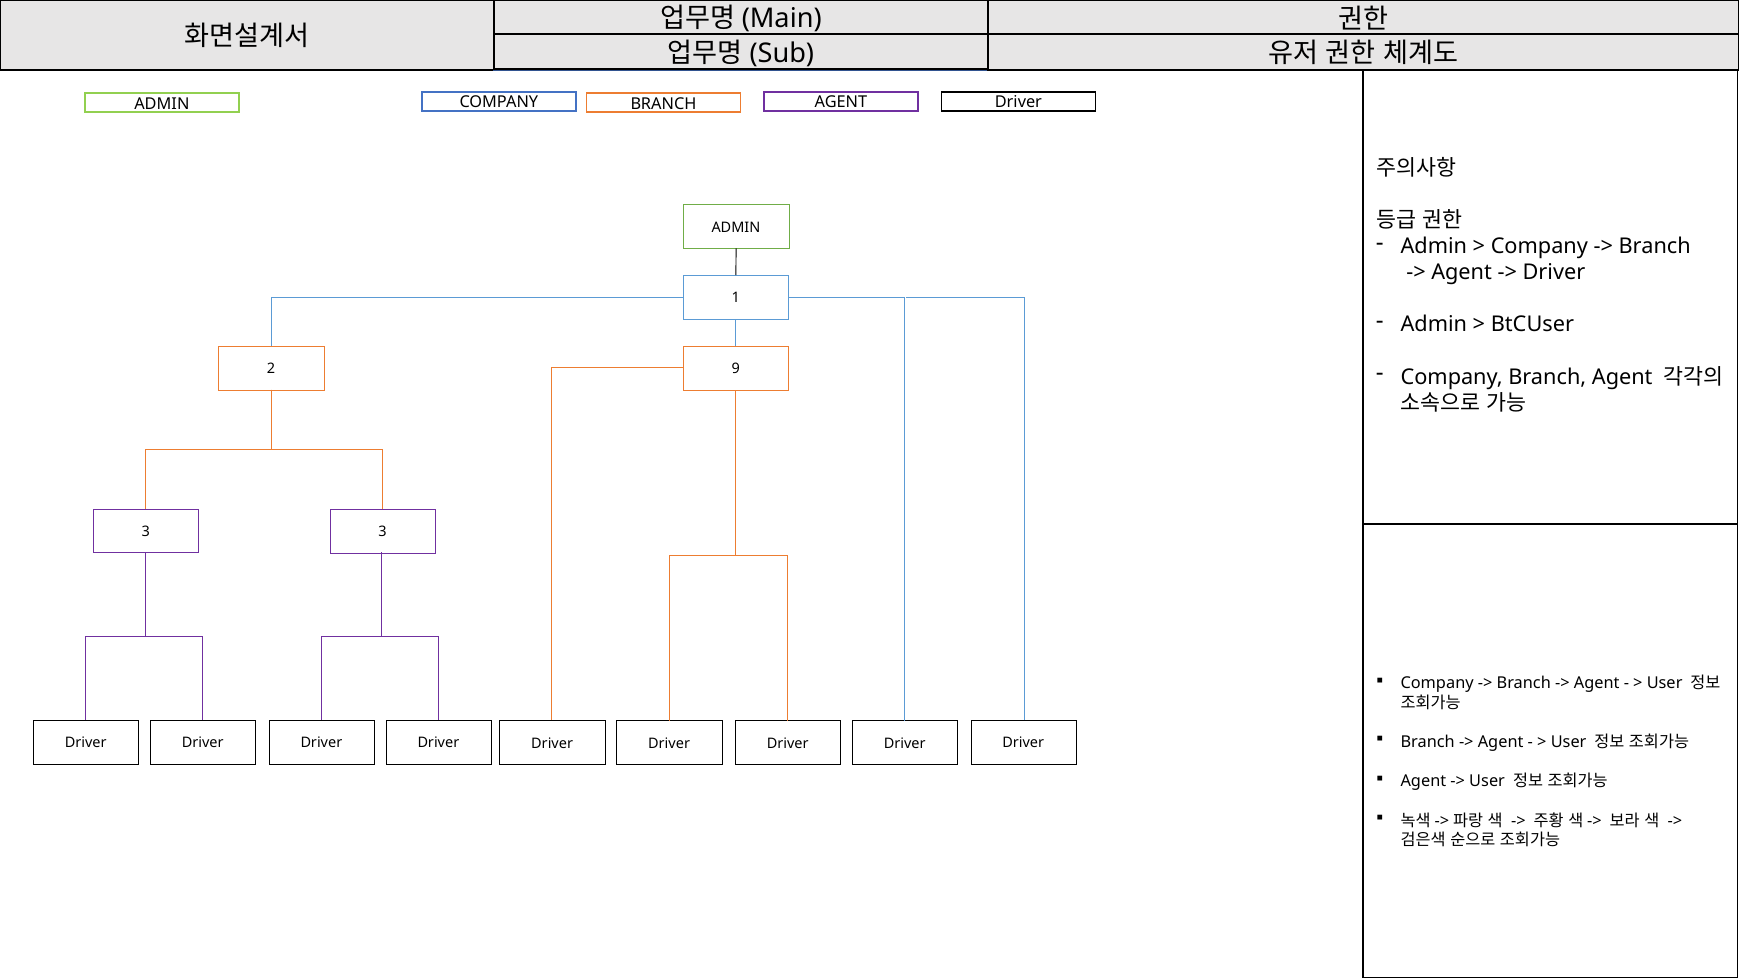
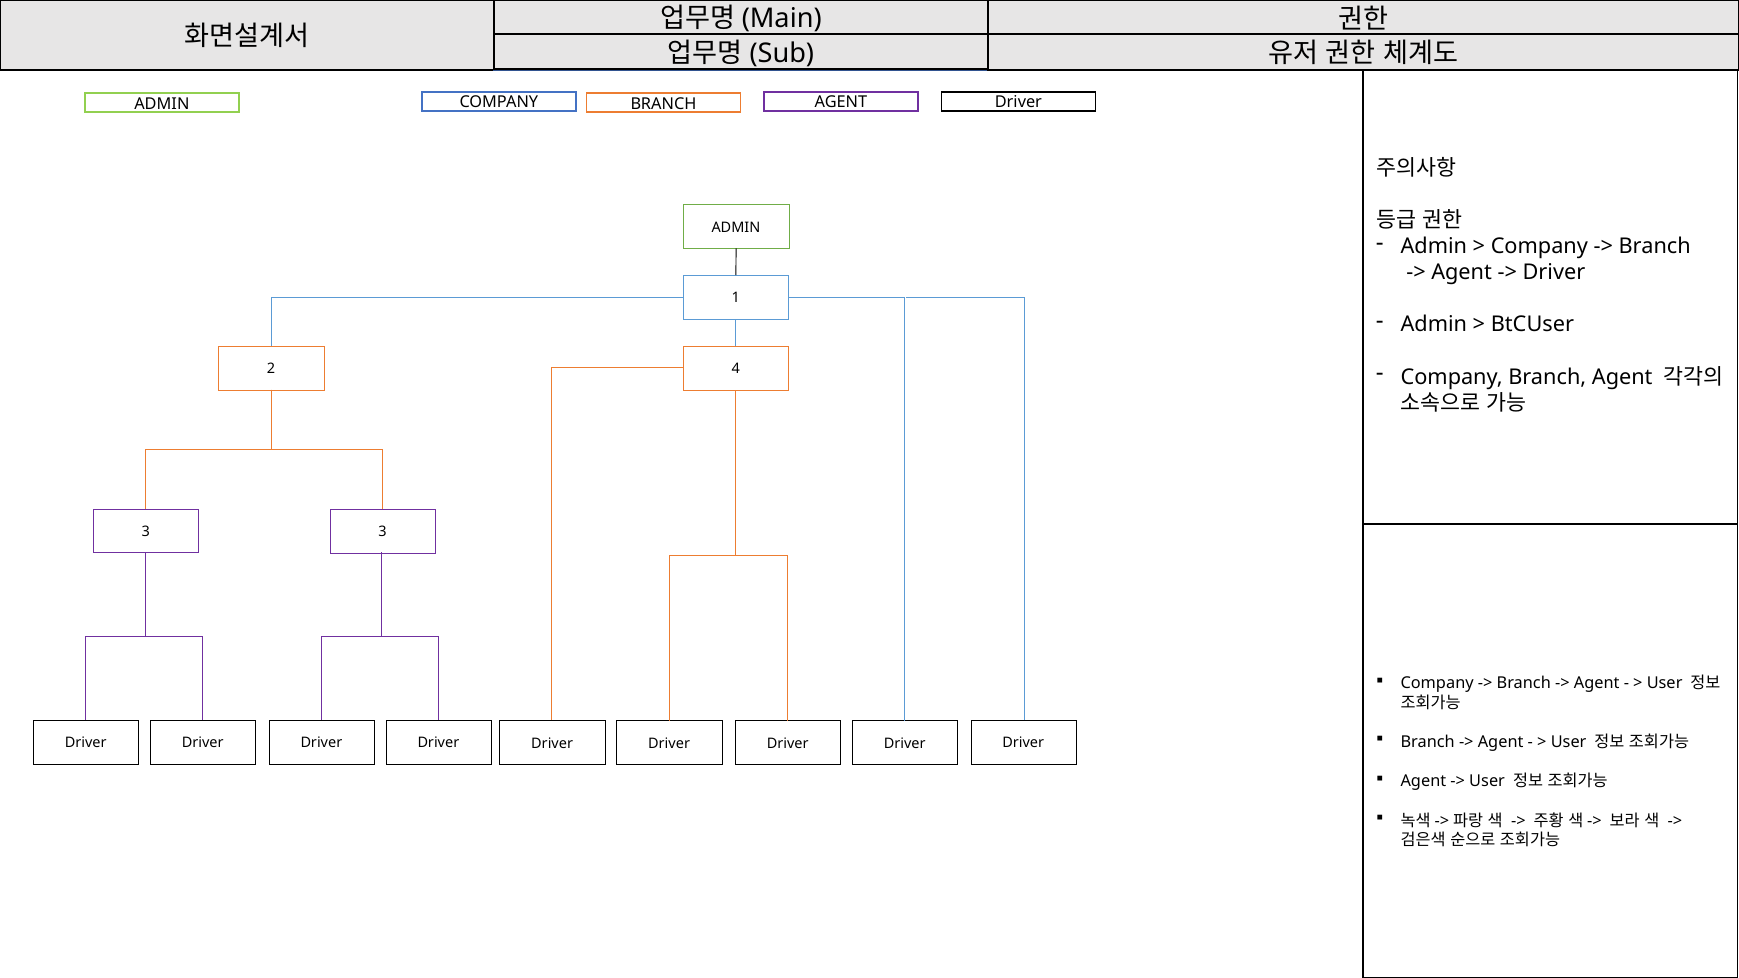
9: 9 -> 4 (736, 369)
